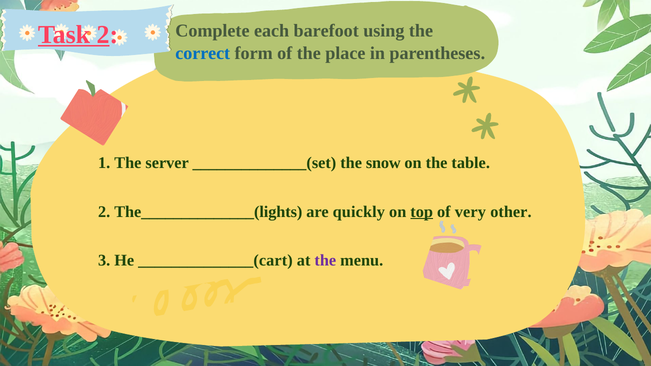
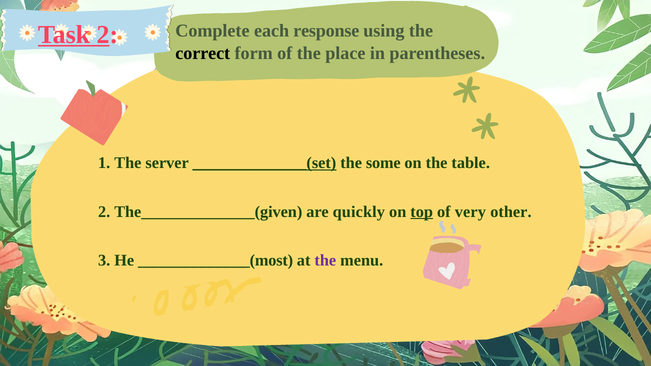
barefoot: barefoot -> response (326, 31)
correct colour: blue -> black (203, 53)
______________(set underline: none -> present (264, 163)
snow: snow -> some (383, 163)
The______________(lights: The______________(lights -> The______________(given (208, 212)
______________(cart: ______________(cart -> ______________(most (216, 261)
